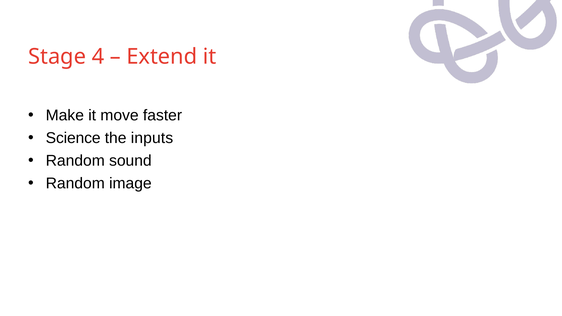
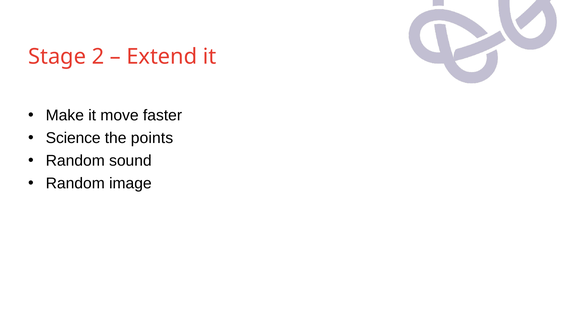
4: 4 -> 2 (98, 57)
inputs: inputs -> points (152, 138)
